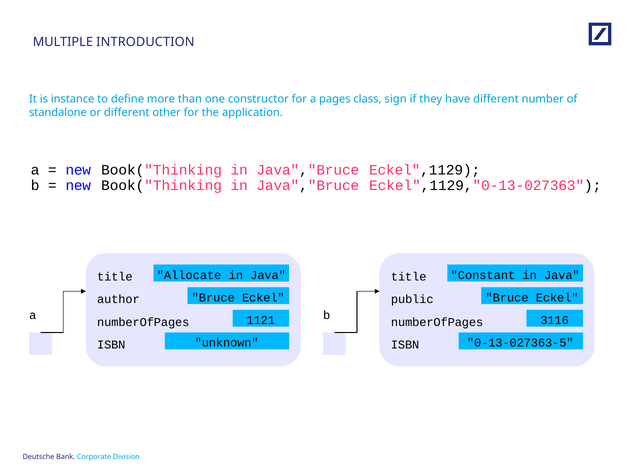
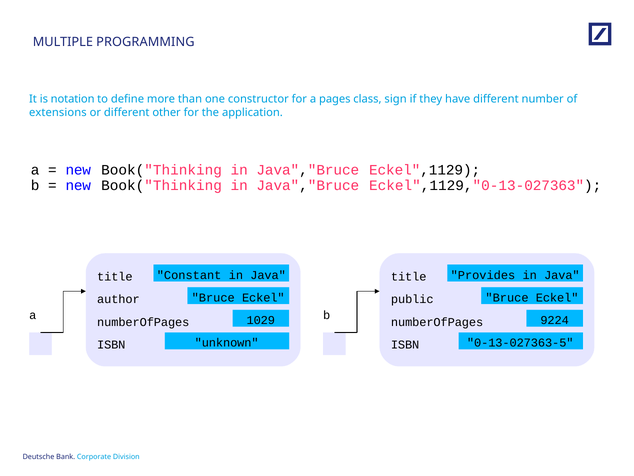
INTRODUCTION: INTRODUCTION -> PROGRAMMING (145, 42)
instance: instance -> notation (73, 99)
standalone: standalone -> extensions (58, 112)
Allocate: Allocate -> Constant (189, 275)
Constant: Constant -> Provides (483, 275)
1121: 1121 -> 1029 (261, 320)
3116: 3116 -> 9224 (555, 320)
